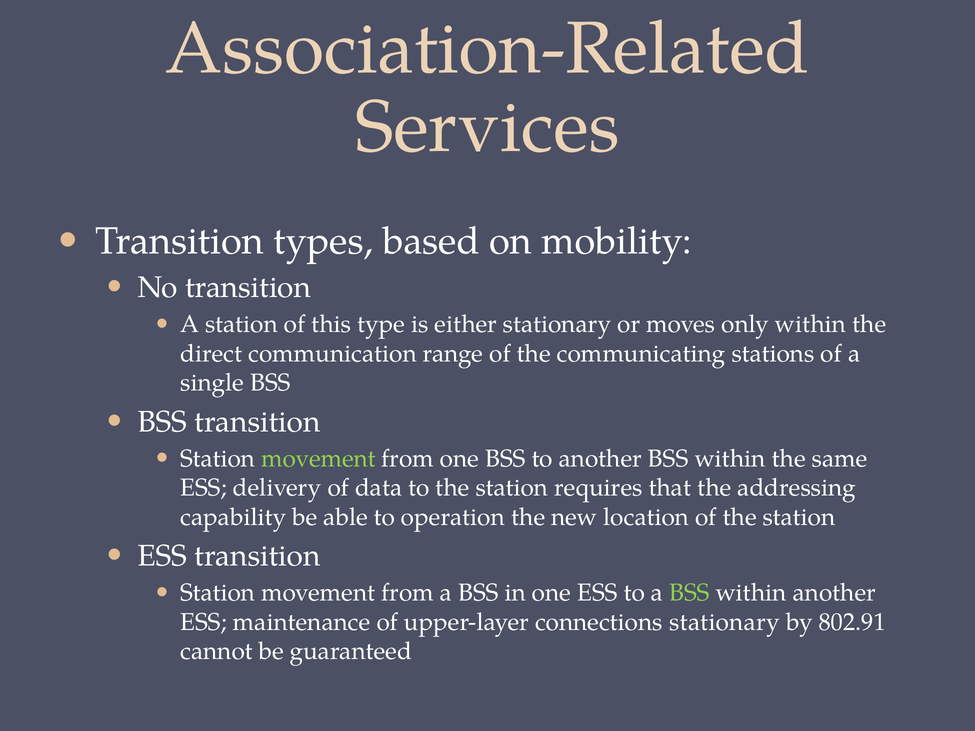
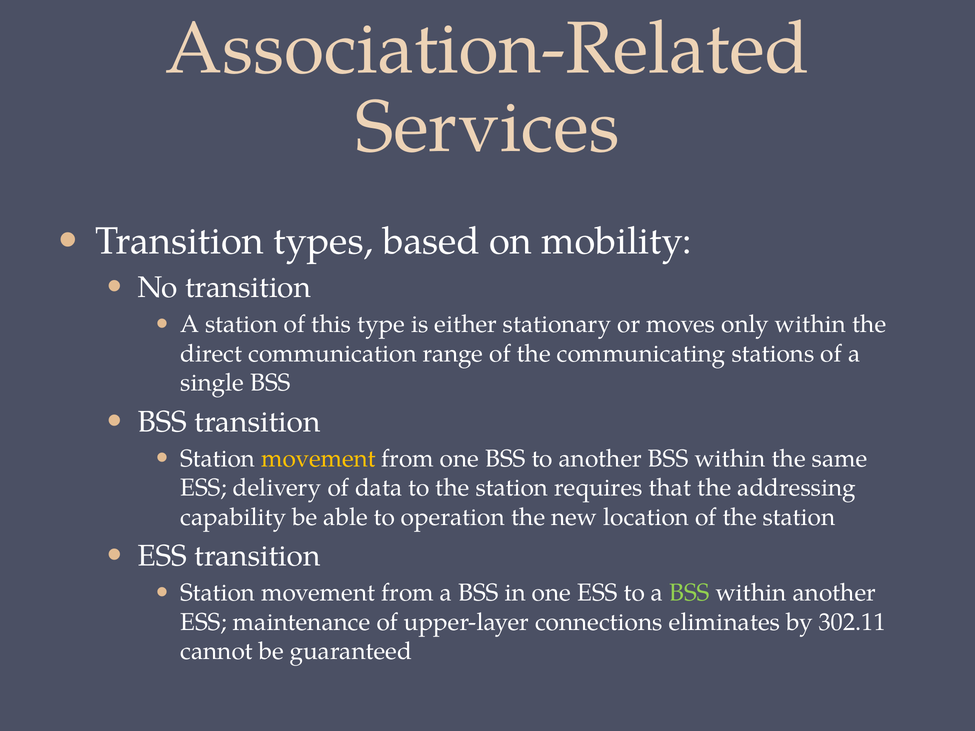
movement colour: light green -> yellow (318, 459)
connections stationary: stationary -> eliminates (725, 622)
802.91: 802.91 -> 302.11 (852, 622)
